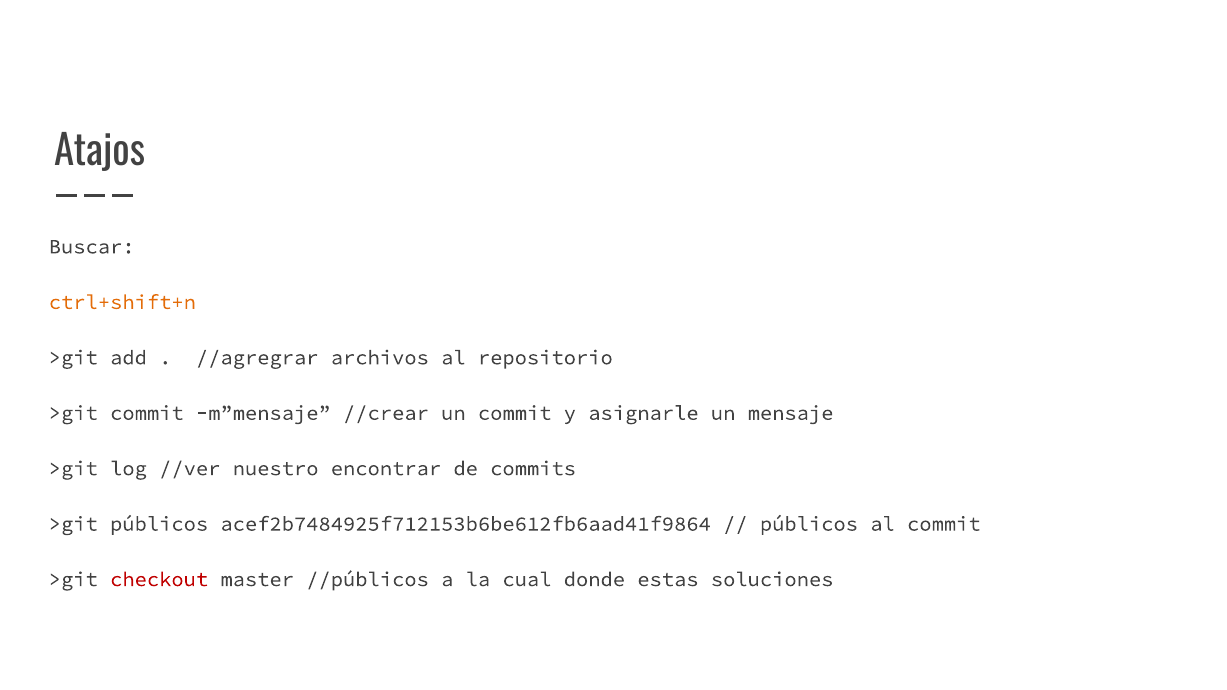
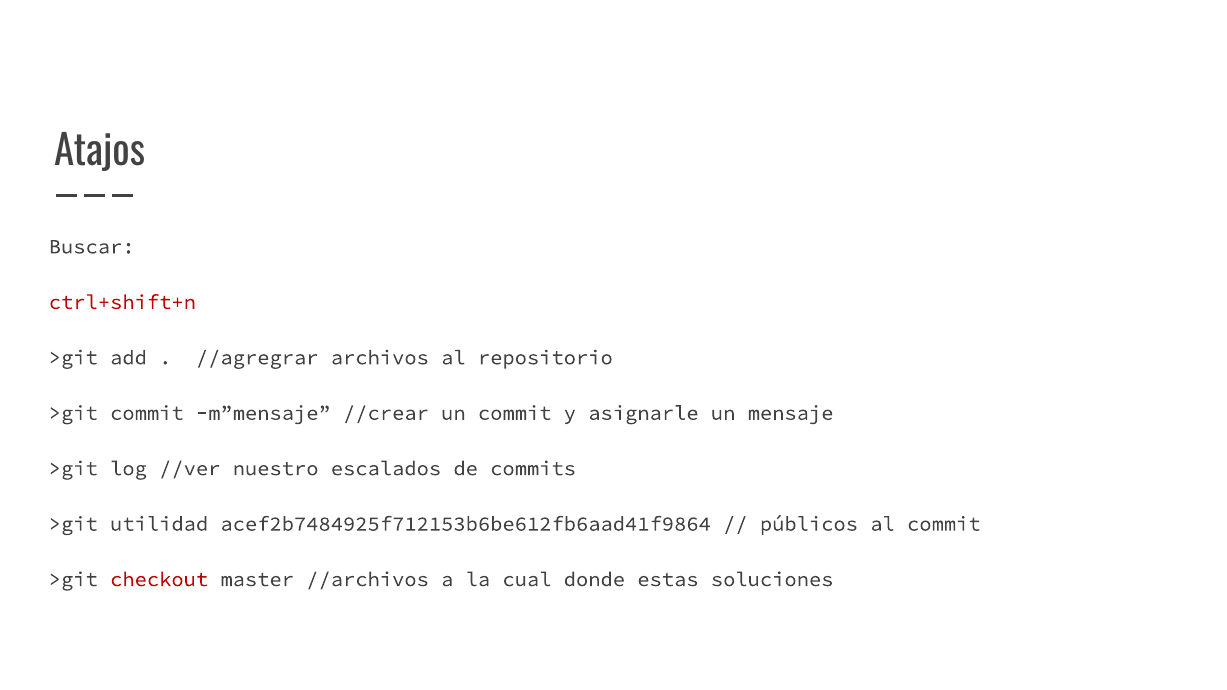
ctrl+shift+n colour: orange -> red (122, 302)
encontrar: encontrar -> escalados (386, 469)
>git públicos: públicos -> utilidad (159, 524)
//públicos: //públicos -> //archivos (368, 580)
